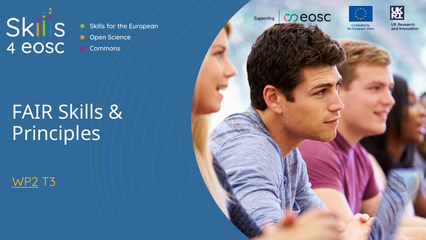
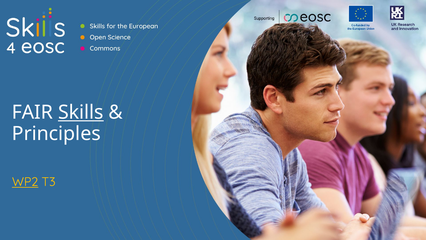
Skills underline: none -> present (81, 112)
